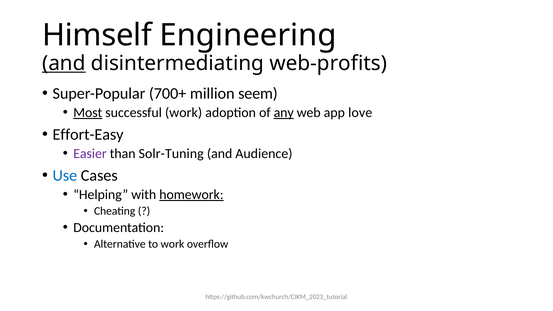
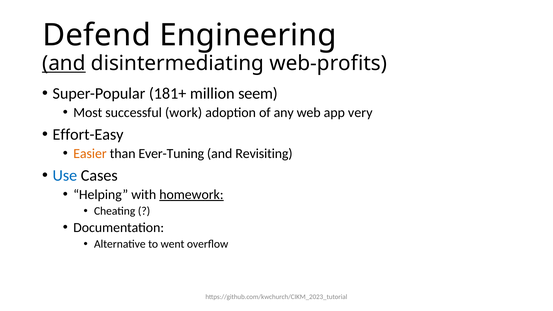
Himself: Himself -> Defend (97, 35)
700+: 700+ -> 181+ (168, 93)
Most underline: present -> none (88, 113)
any underline: present -> none (284, 113)
love: love -> very (360, 113)
Easier colour: purple -> orange (90, 154)
Solr-Tuning: Solr-Tuning -> Ever-Tuning (171, 154)
Audience: Audience -> Revisiting (264, 154)
to work: work -> went (173, 244)
